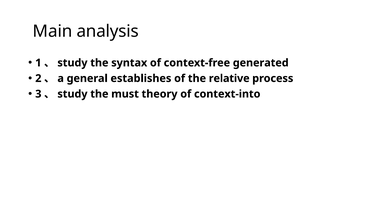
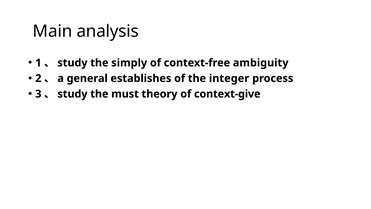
syntax: syntax -> simply (129, 63)
generated: generated -> ambiguity (261, 63)
relative: relative -> integer (229, 78)
context-into: context-into -> context-give (227, 94)
